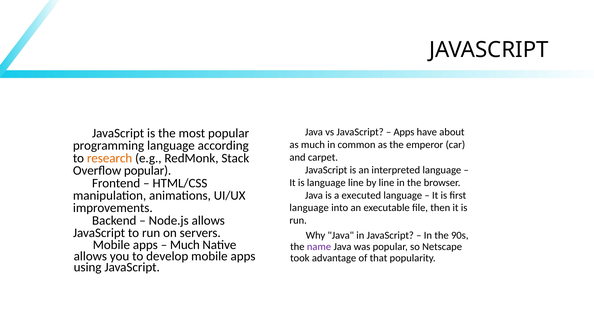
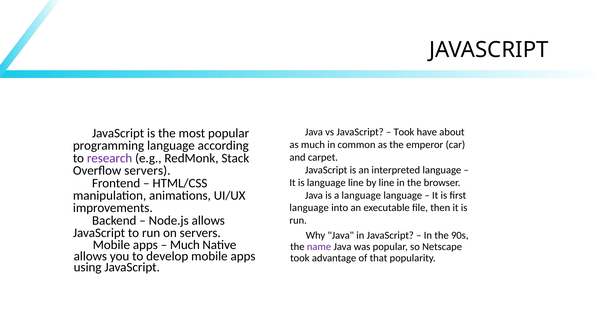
Apps: Apps -> Took (404, 132)
research colour: orange -> purple (110, 158)
Overflow popular: popular -> servers (147, 171)
a executed: executed -> language (361, 195)
